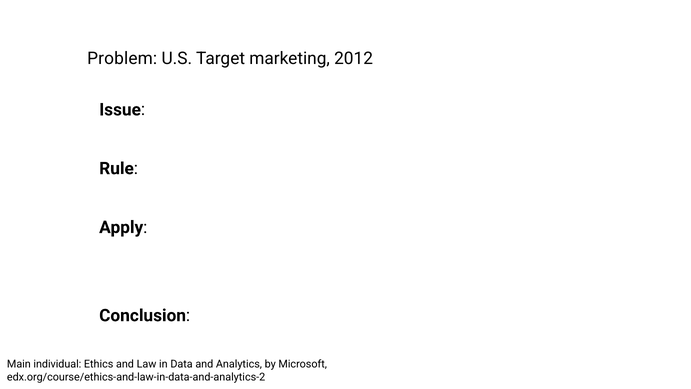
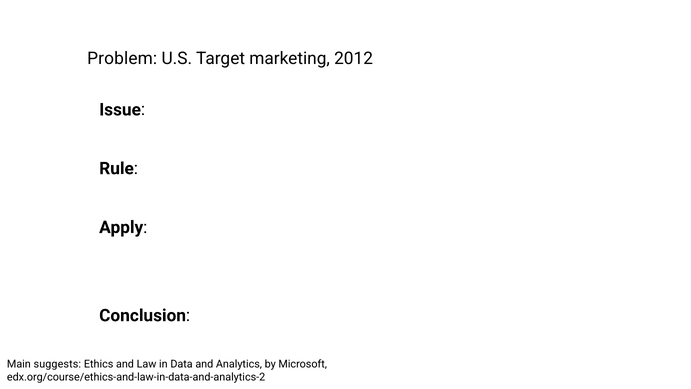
individual: individual -> suggests (57, 364)
